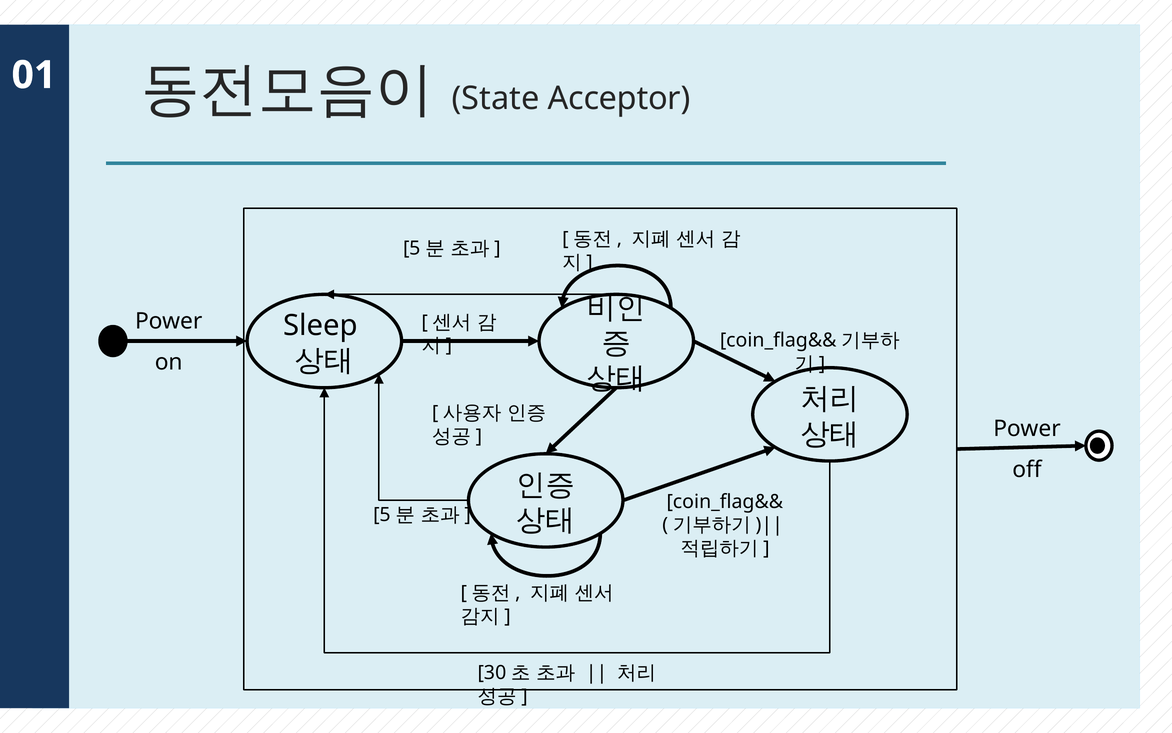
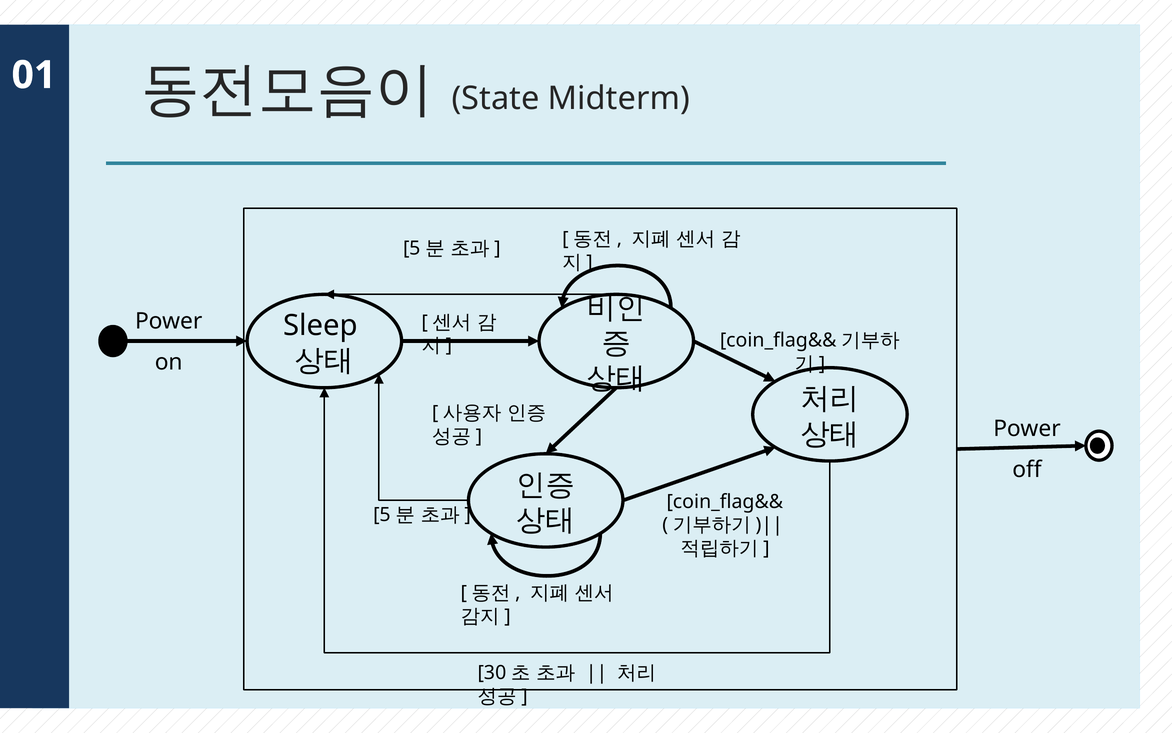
Acceptor: Acceptor -> Midterm (619, 98)
